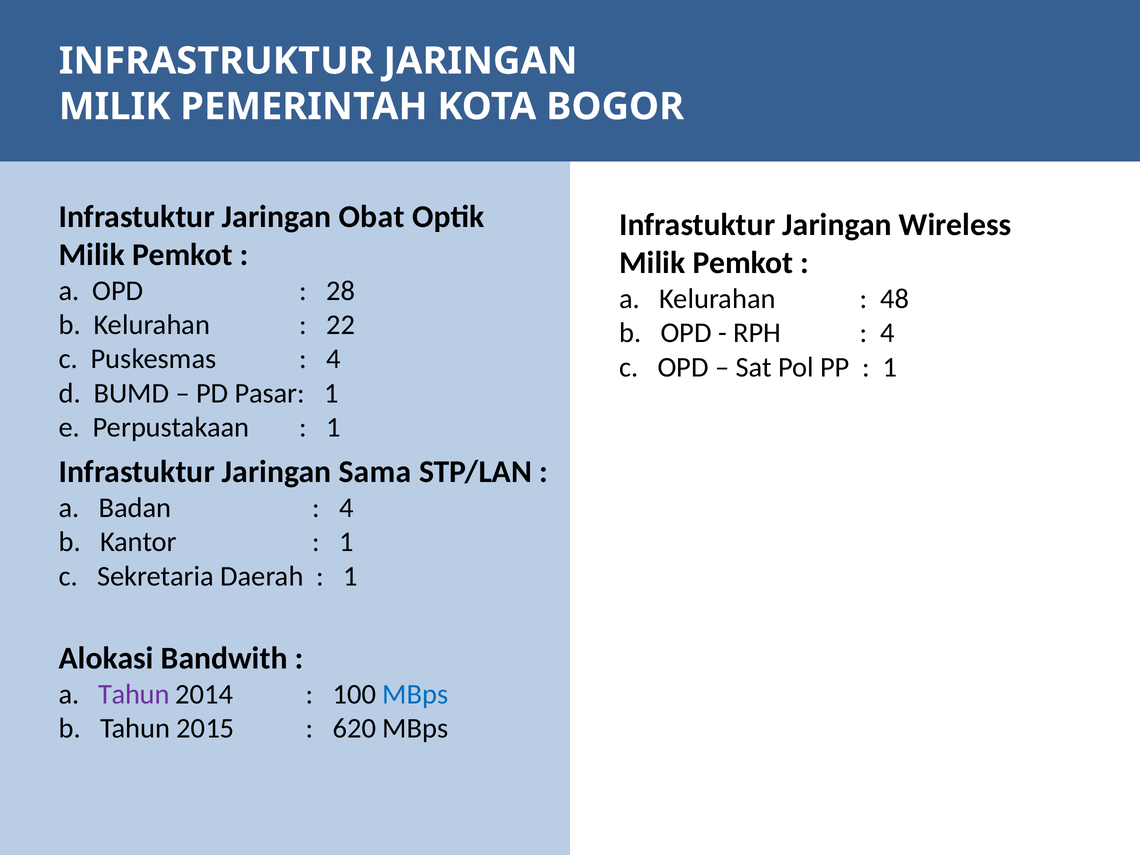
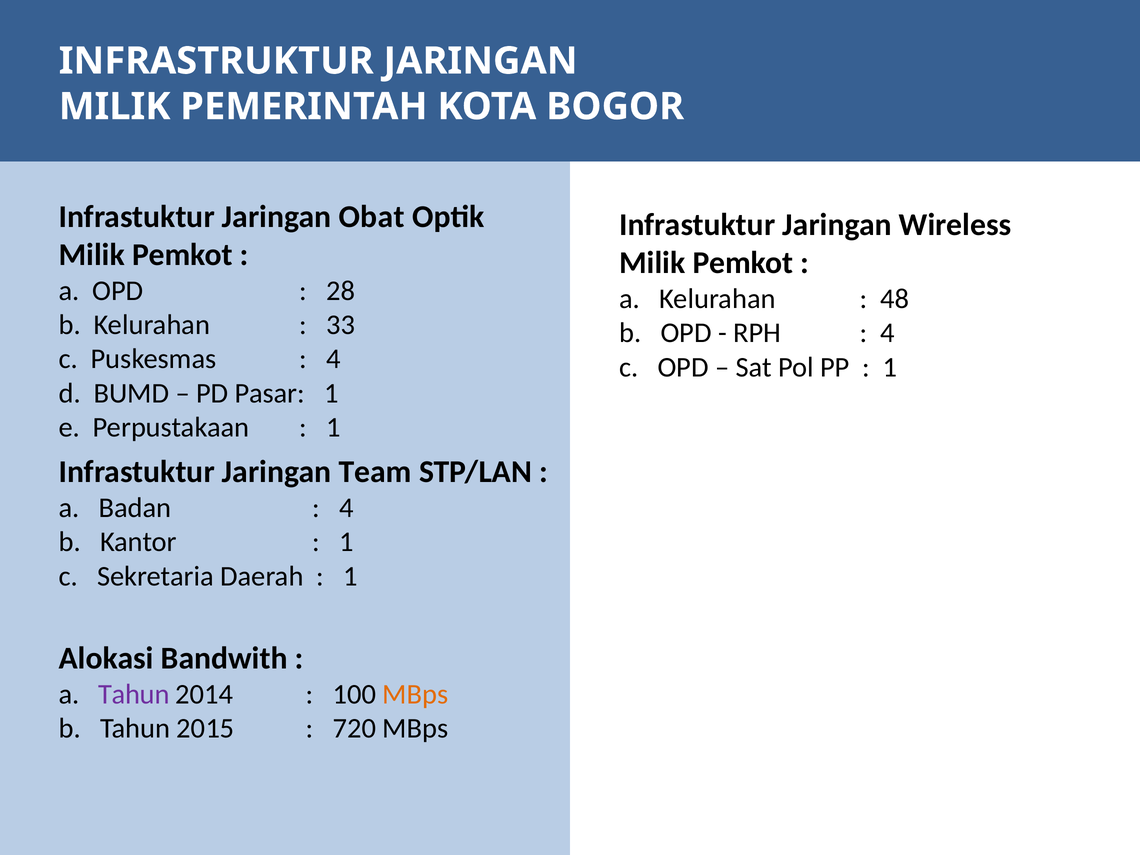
22: 22 -> 33 (341, 325)
Sama: Sama -> Team (375, 472)
MBps colour: blue -> orange (415, 694)
620: 620 -> 720 (354, 728)
